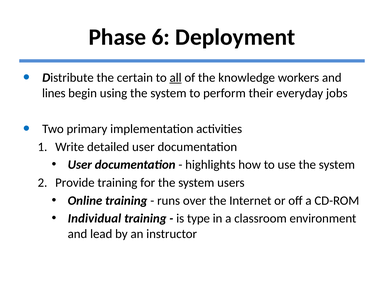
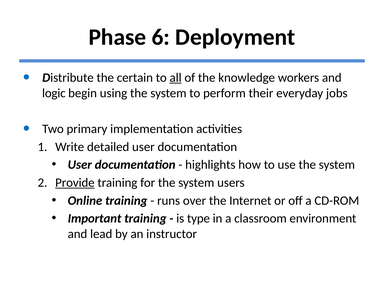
lines: lines -> logic (54, 93)
Provide underline: none -> present (75, 183)
Individual: Individual -> Important (95, 218)
